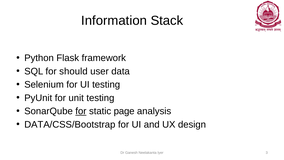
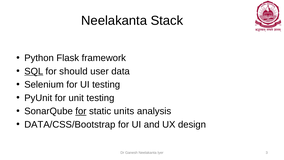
Information: Information -> Neelakanta (114, 21)
SQL underline: none -> present (34, 71)
page: page -> units (124, 111)
